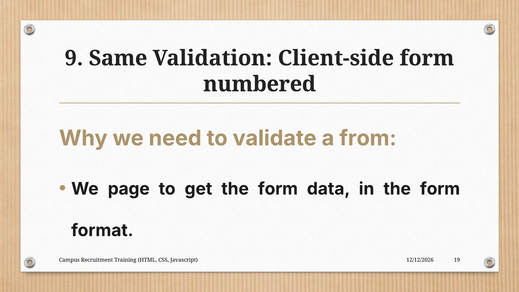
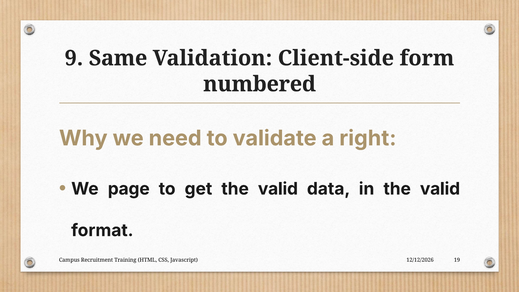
from: from -> right (368, 138)
get the form: form -> valid (278, 189)
in the form: form -> valid (440, 189)
